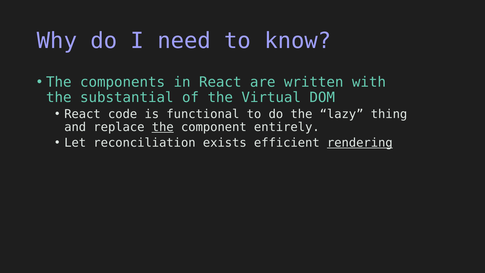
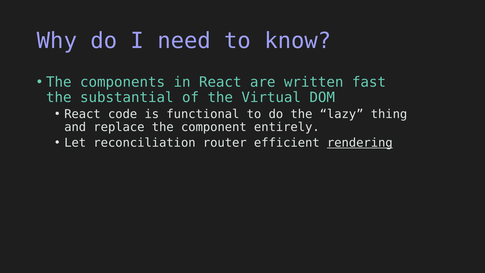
with: with -> fast (369, 82)
the underline: present -> none (163, 127)
exists: exists -> router (225, 143)
